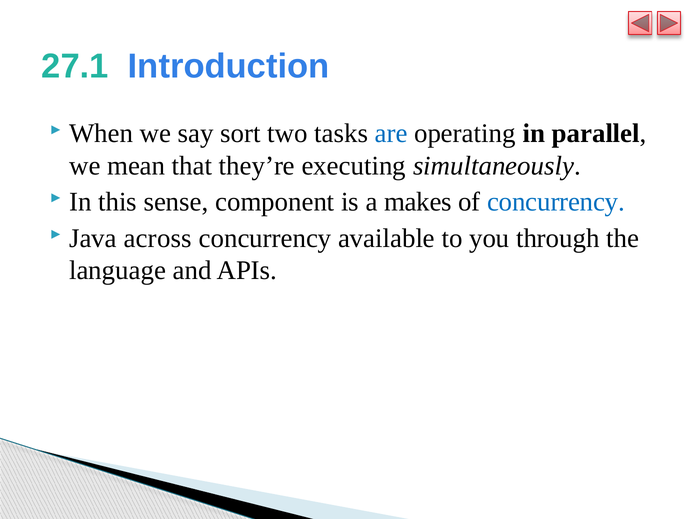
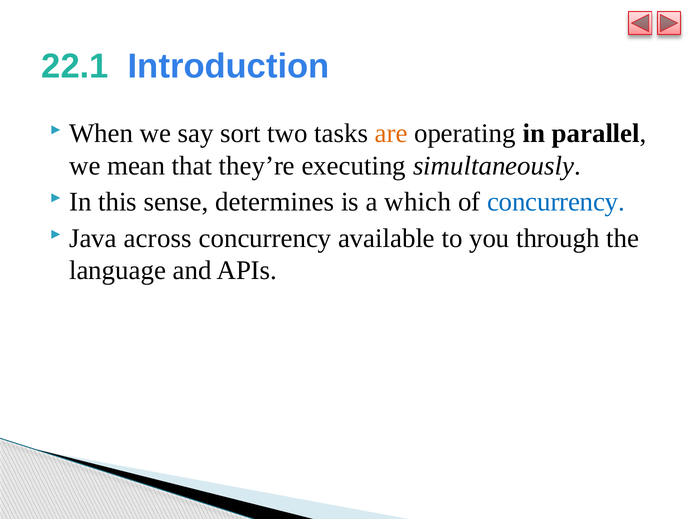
27.1: 27.1 -> 22.1 (75, 66)
are colour: blue -> orange (391, 134)
component: component -> determines (275, 202)
makes: makes -> which (418, 202)
